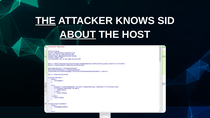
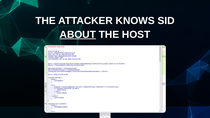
THE underline: present -> none (46, 21)
